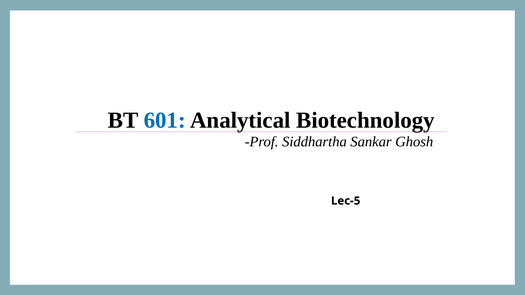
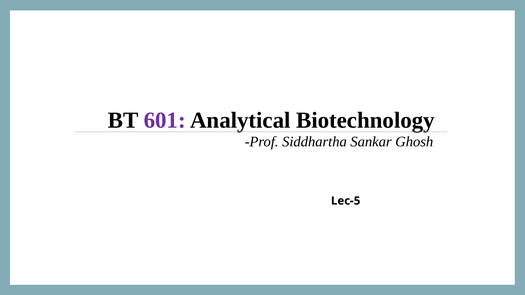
601 colour: blue -> purple (165, 120)
